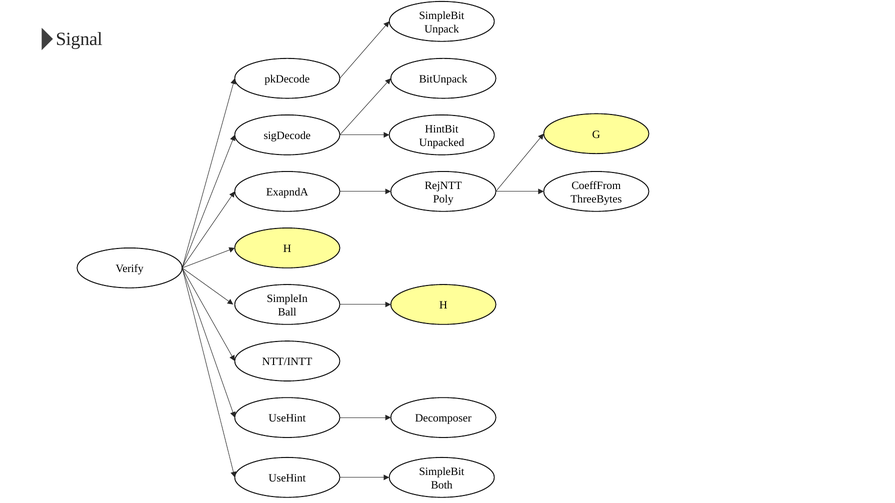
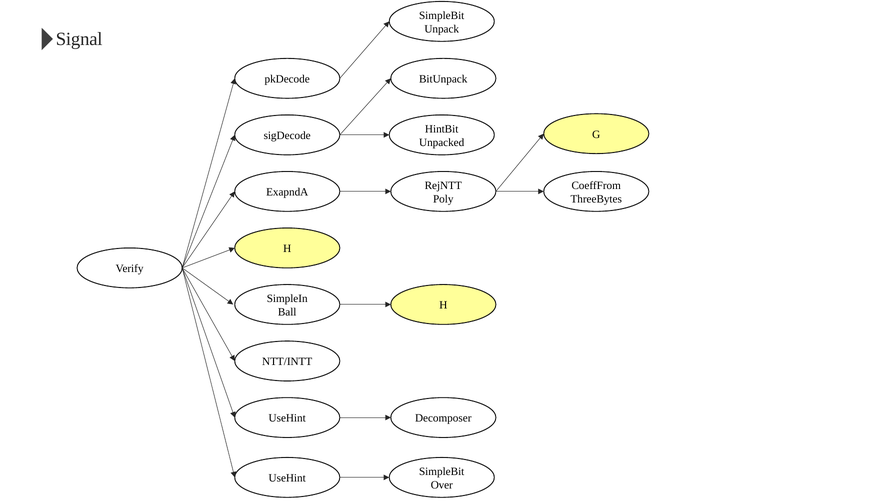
Both: Both -> Over (442, 485)
